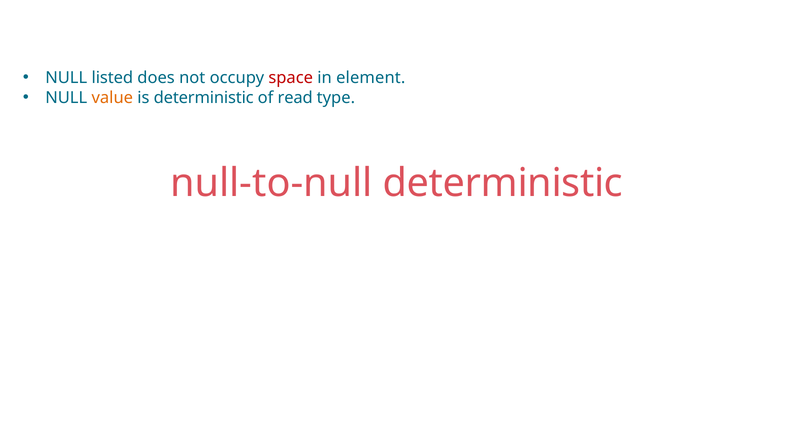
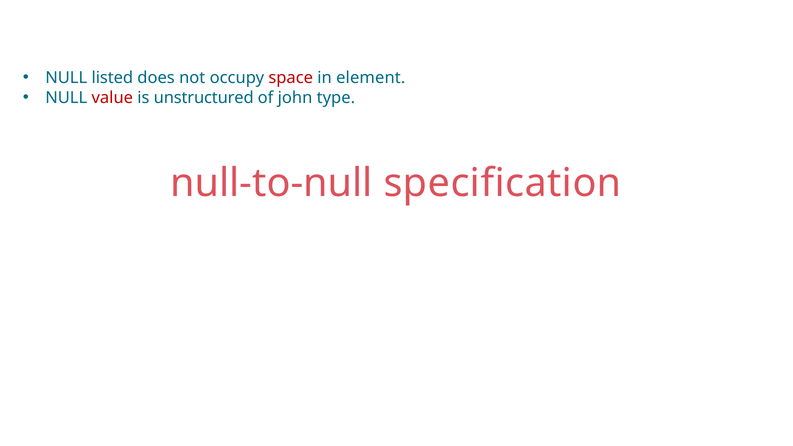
value colour: orange -> red (112, 98)
is deterministic: deterministic -> unstructured (204, 98)
read: read -> john (295, 98)
null-to-null deterministic: deterministic -> specification (503, 183)
